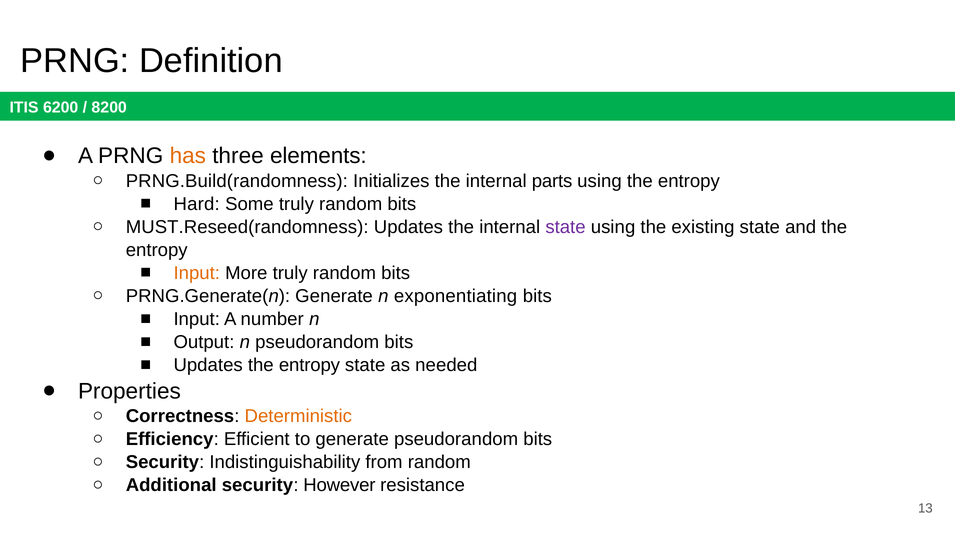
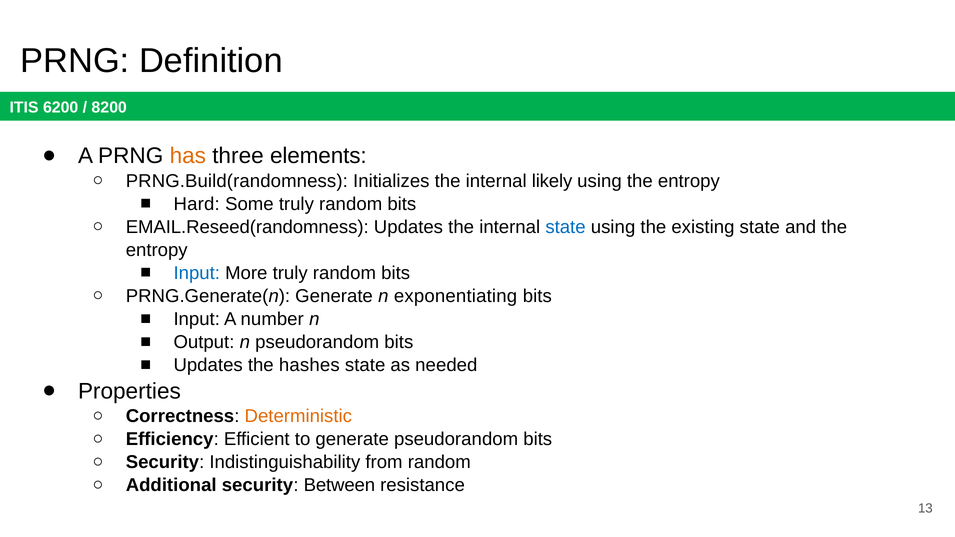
parts: parts -> likely (552, 181)
MUST.Reseed(randomness: MUST.Reseed(randomness -> EMAIL.Reseed(randomness (247, 227)
state colour: purple -> blue (565, 227)
Input colour: orange -> blue (197, 273)
Updates the entropy: entropy -> hashes (309, 365)
However: However -> Between (339, 486)
